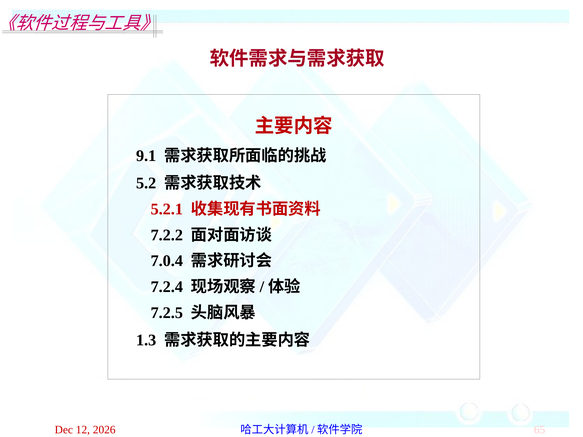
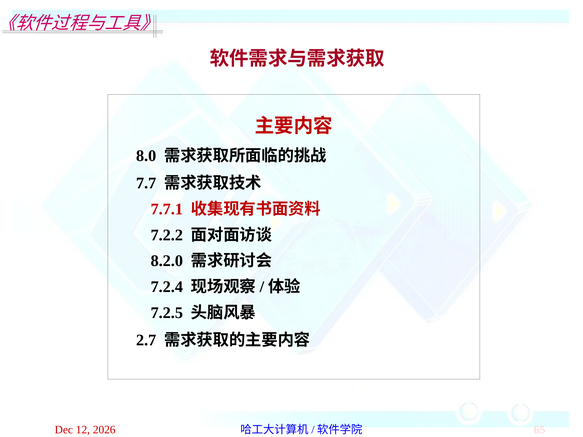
9.1: 9.1 -> 8.0 (146, 156)
5.2: 5.2 -> 7.7 (146, 183)
5.2.1: 5.2.1 -> 7.7.1 (167, 209)
7.0.4: 7.0.4 -> 8.2.0 (167, 261)
1.3: 1.3 -> 2.7 (146, 340)
